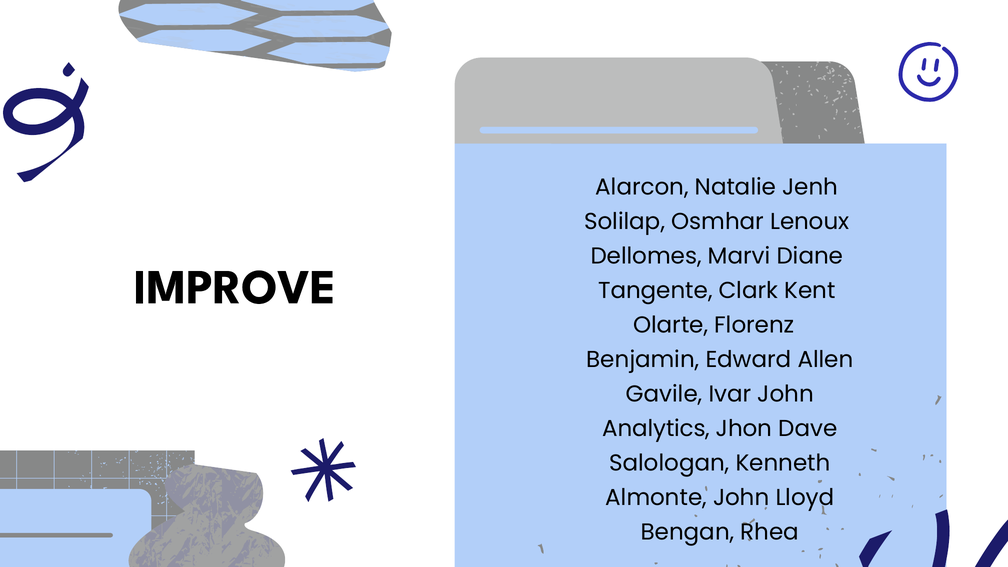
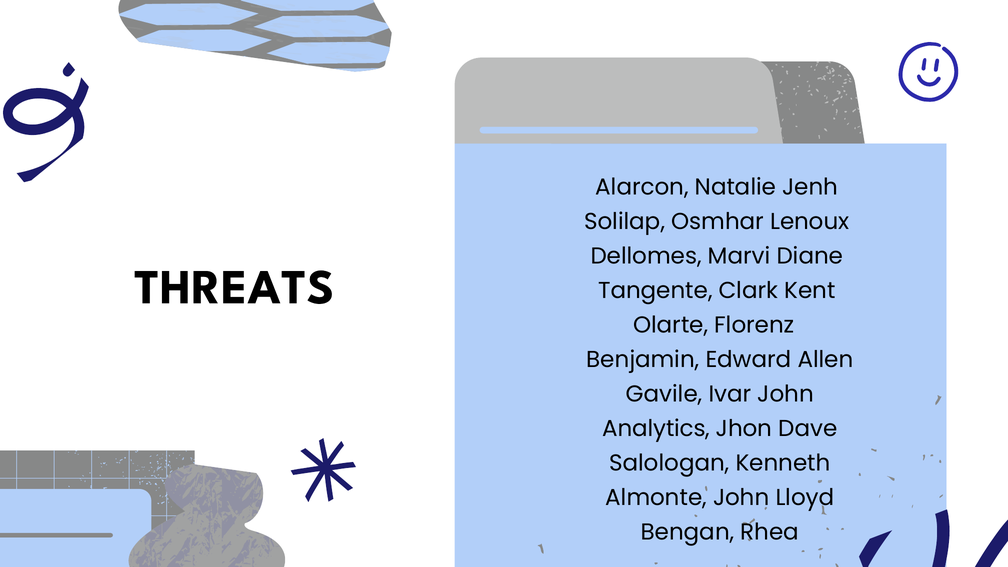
IMPROVE: IMPROVE -> THREATS (234, 287)
